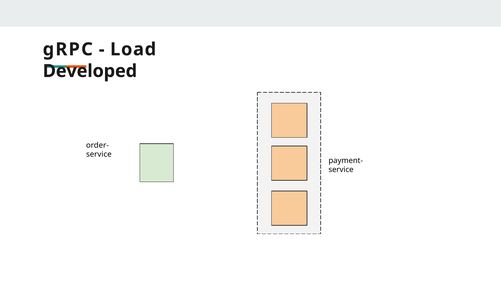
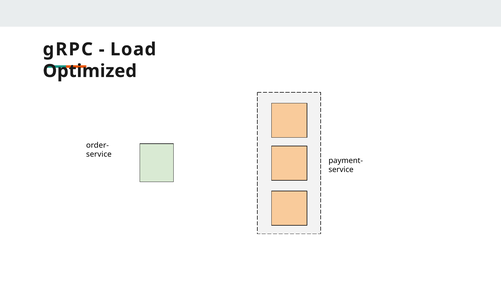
Developed: Developed -> Optimized (90, 71)
